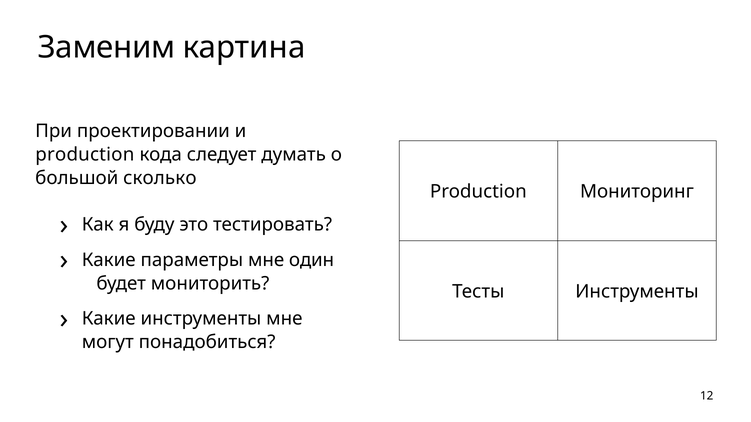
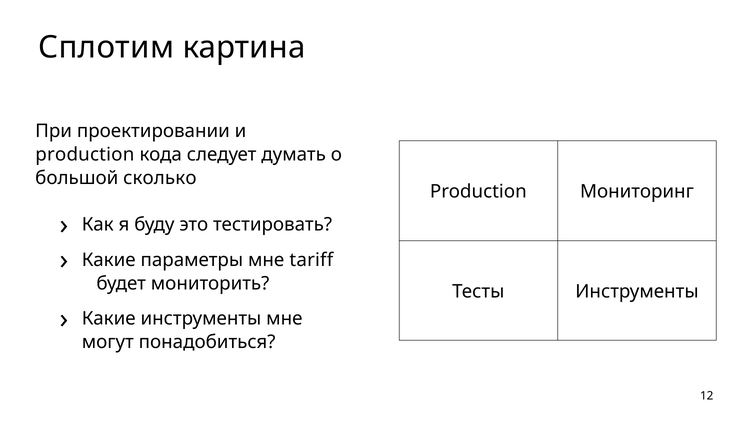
Заменим: Заменим -> Сплотим (106, 47)
один: один -> tariff (311, 260)
